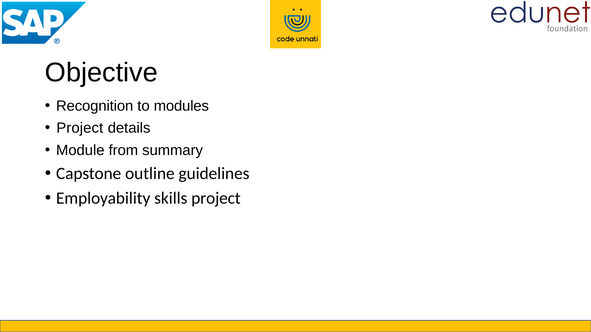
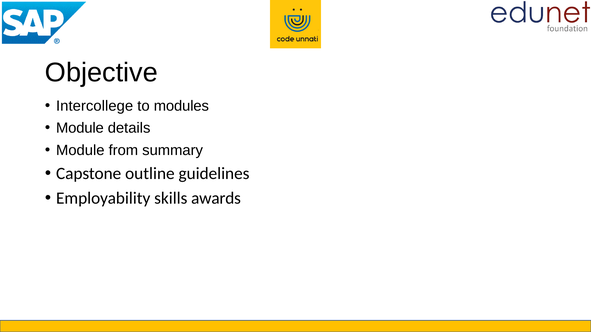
Recognition: Recognition -> Intercollege (95, 106)
Project: Project -> Module (80, 128)
skills project: project -> awards (216, 199)
